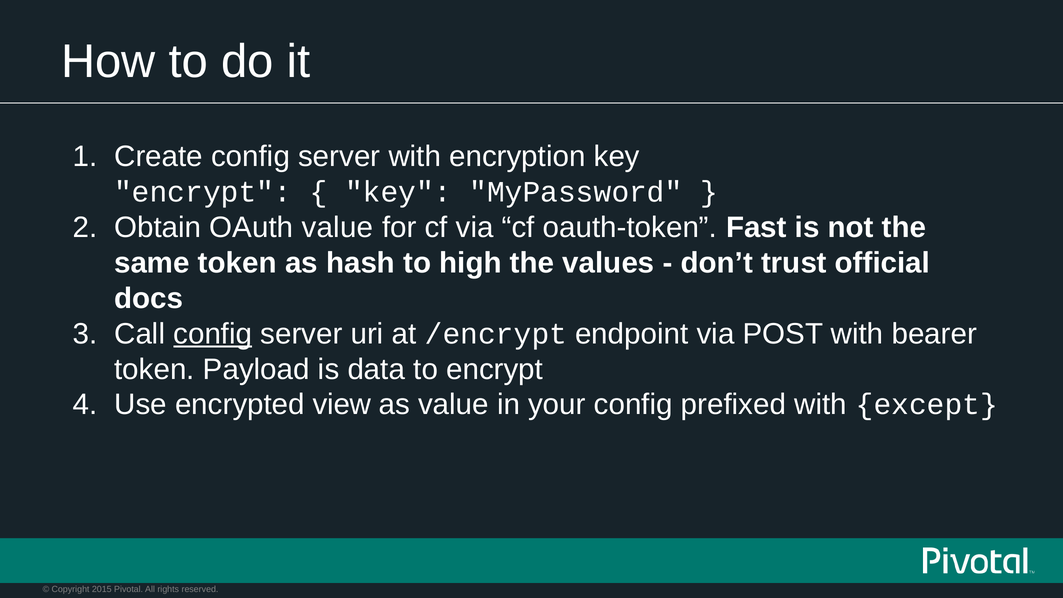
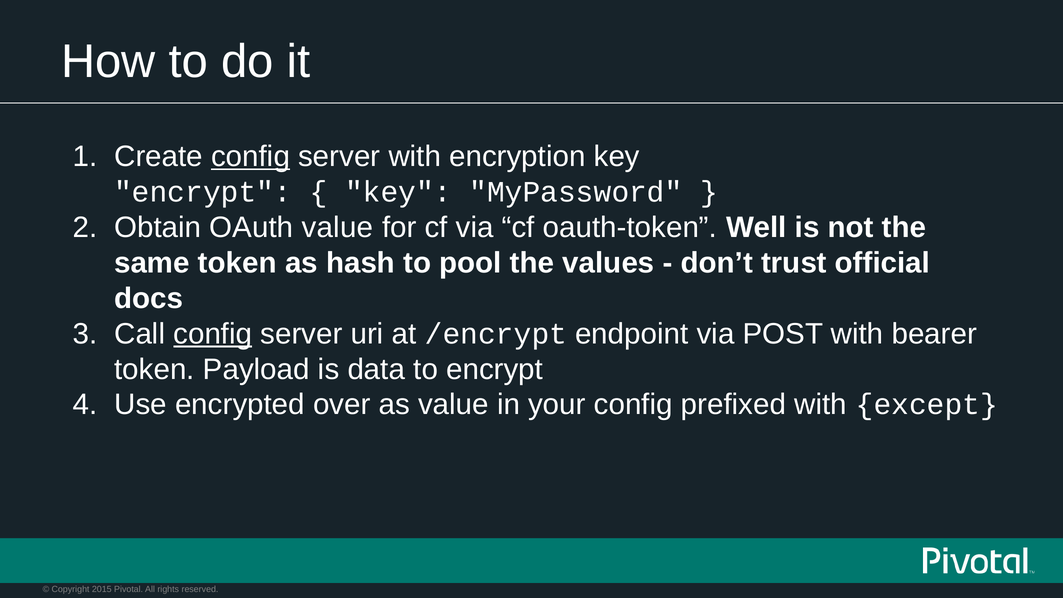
config underline: none -> present (251, 157)
Fast: Fast -> Well (756, 227)
high: high -> pool (470, 263)
view: view -> over (342, 405)
